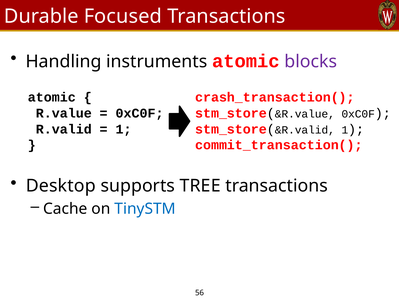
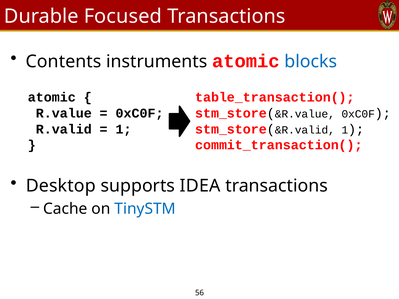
Handling: Handling -> Contents (64, 62)
blocks colour: purple -> blue (311, 62)
crash_transaction(: crash_transaction( -> table_transaction( (275, 97)
TREE: TREE -> IDEA (200, 186)
